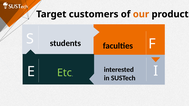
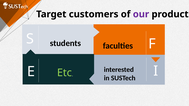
our colour: orange -> purple (141, 14)
